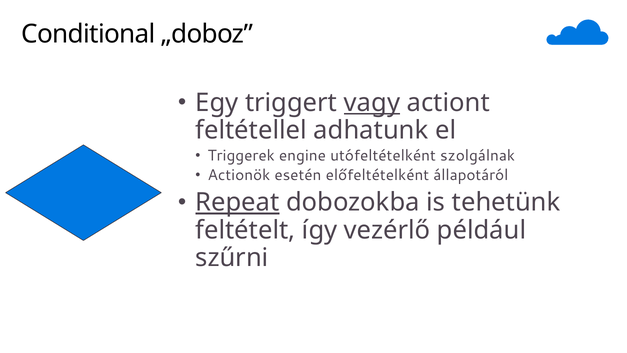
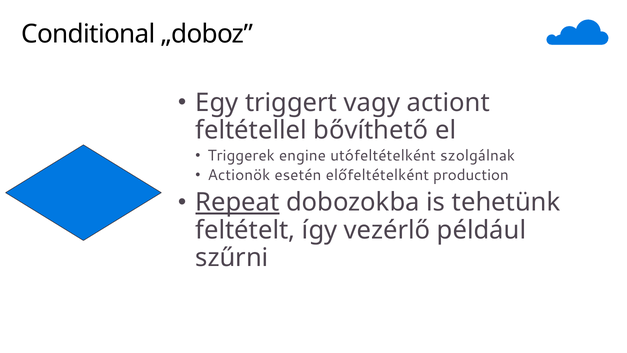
vagy underline: present -> none (372, 103)
adhatunk: adhatunk -> bővíthető (371, 130)
állapotáról: állapotáról -> production (471, 175)
